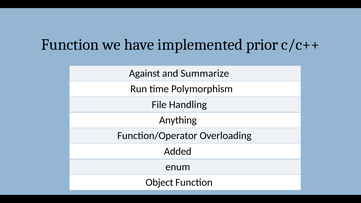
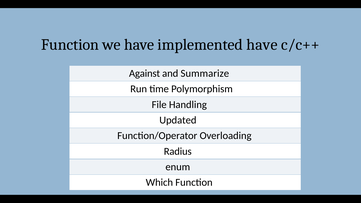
implemented prior: prior -> have (262, 45)
Anything: Anything -> Updated (178, 120)
Added: Added -> Radius (178, 151)
Object: Object -> Which (159, 183)
